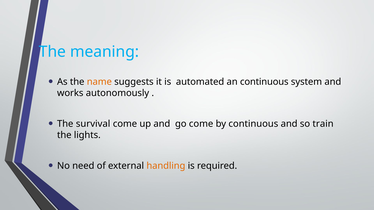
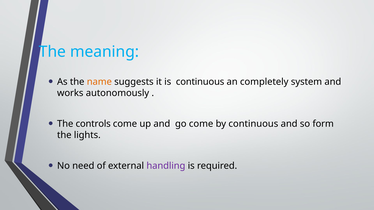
is automated: automated -> continuous (200, 82)
an continuous: continuous -> completely (264, 82)
survival: survival -> controls (93, 124)
train: train -> form (323, 124)
handling colour: orange -> purple (166, 166)
